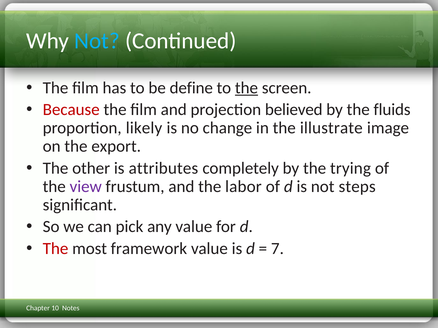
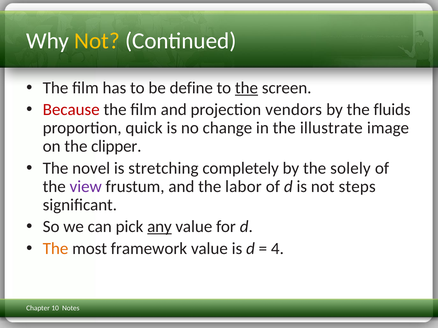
Not colour: light blue -> yellow (97, 41)
believed: believed -> vendors (294, 110)
likely: likely -> quick (144, 128)
export: export -> clipper (116, 147)
other: other -> novel (91, 168)
attributes: attributes -> stretching (163, 168)
trying: trying -> solely (350, 168)
any underline: none -> present (159, 227)
The colour: red -> orange (56, 249)
7: 7 -> 4 (277, 249)
